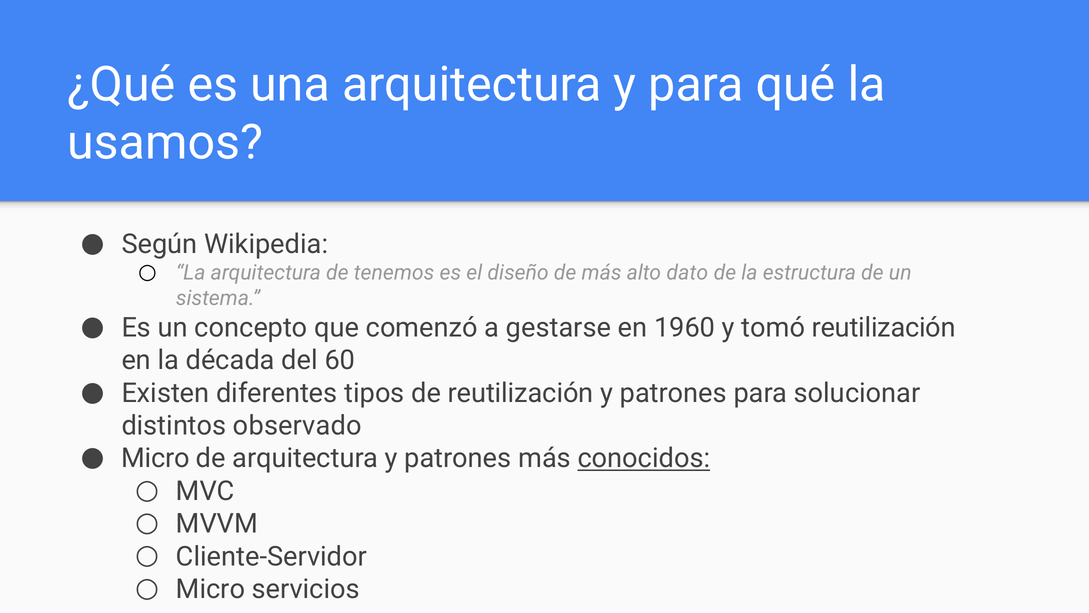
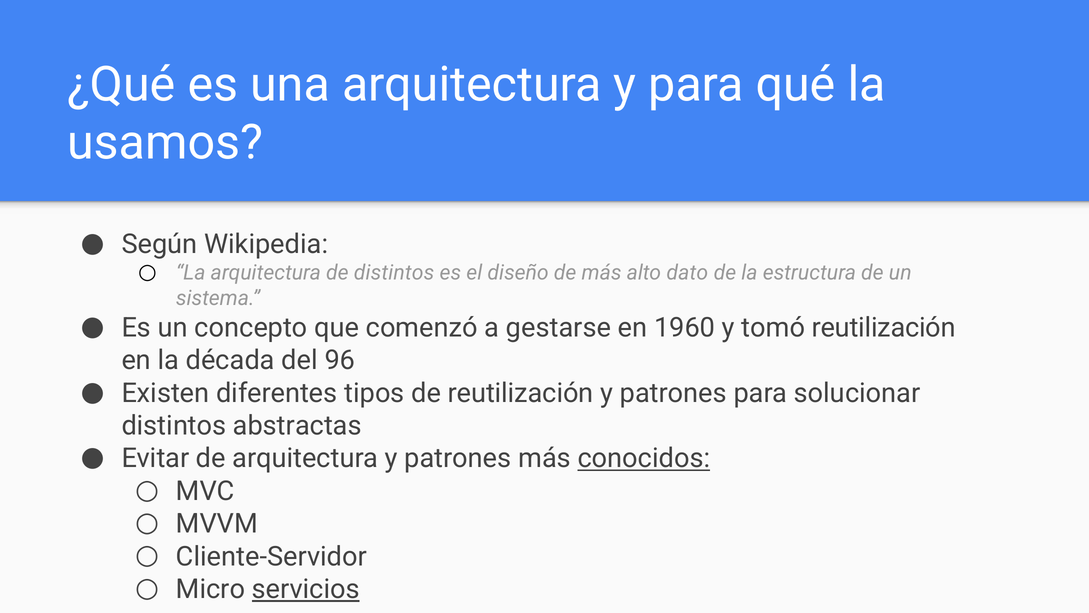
de tenemos: tenemos -> distintos (394, 273)
60: 60 -> 96 (340, 360)
observado: observado -> abstractas (297, 426)
Micro: Micro -> Evitar (155, 458)
servicios underline: none -> present (306, 589)
